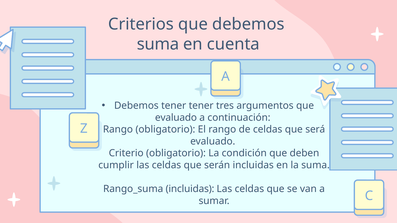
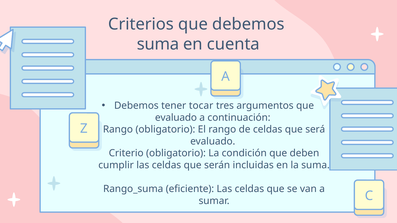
tener tener: tener -> tocar (201, 106)
Rango_suma incluidas: incluidas -> eficiente (190, 189)
